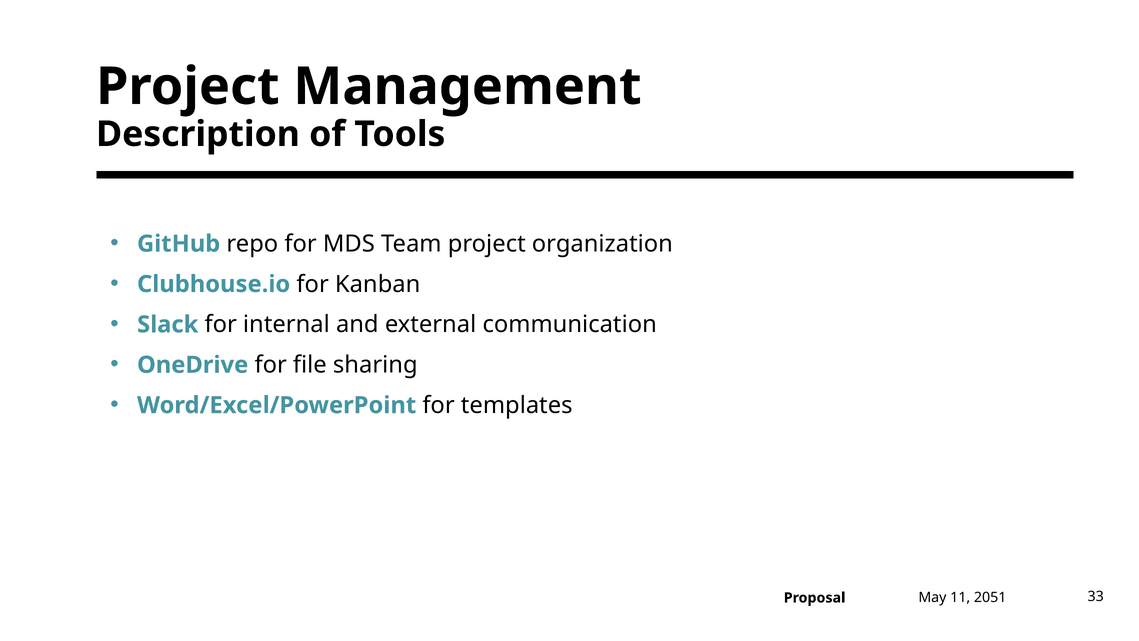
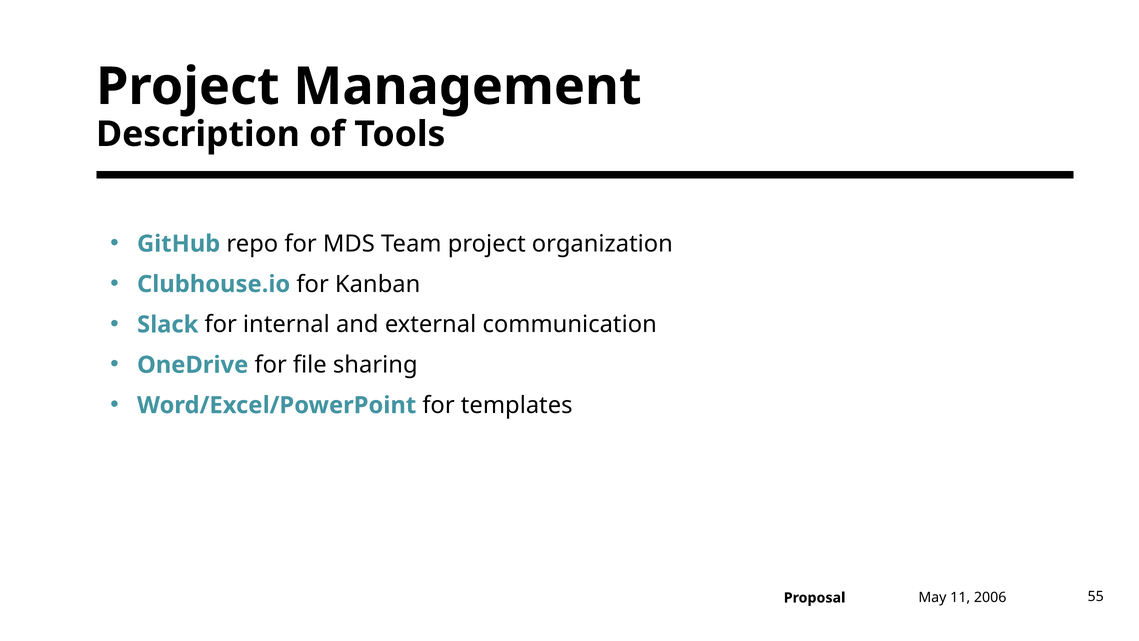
2051: 2051 -> 2006 (990, 597)
33: 33 -> 55 (1096, 596)
